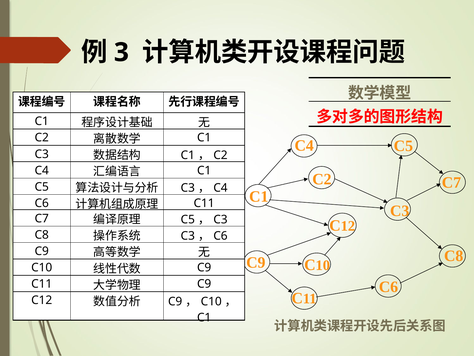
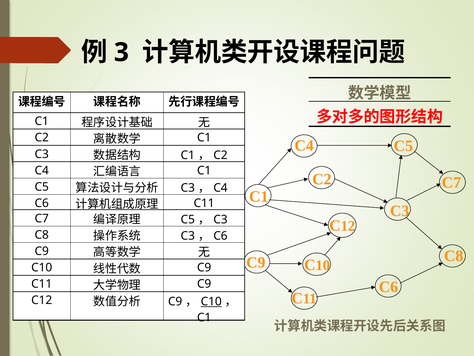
C10 underline: none -> present (211, 301)
